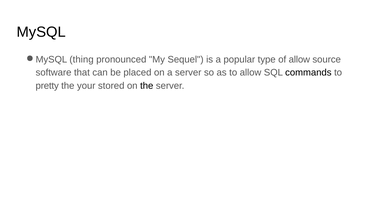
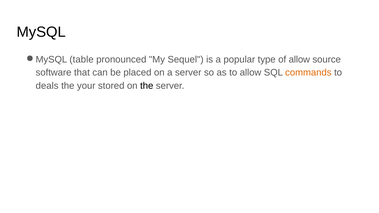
thing: thing -> table (82, 60)
commands colour: black -> orange (308, 73)
pretty: pretty -> deals (47, 86)
